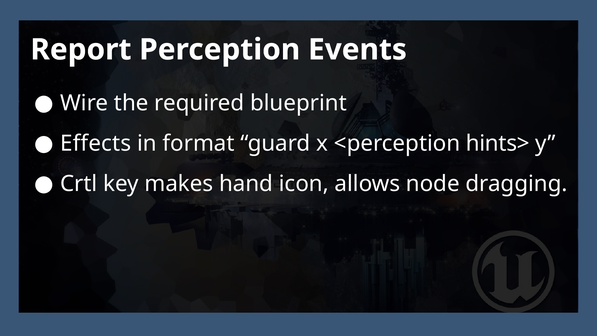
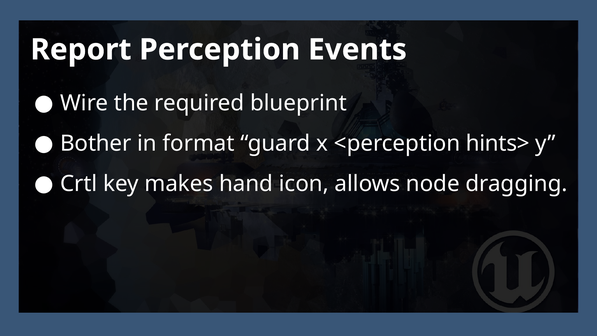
Effects: Effects -> Bother (96, 143)
